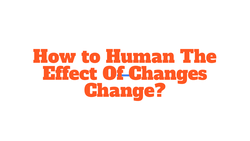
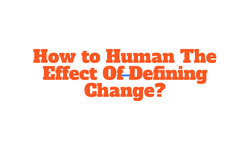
Changes: Changes -> Defining (168, 74)
